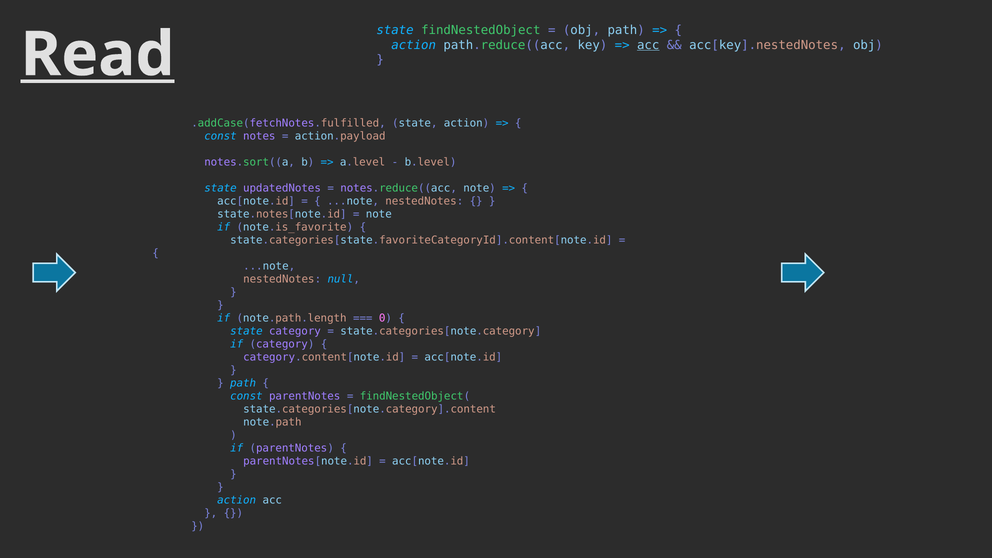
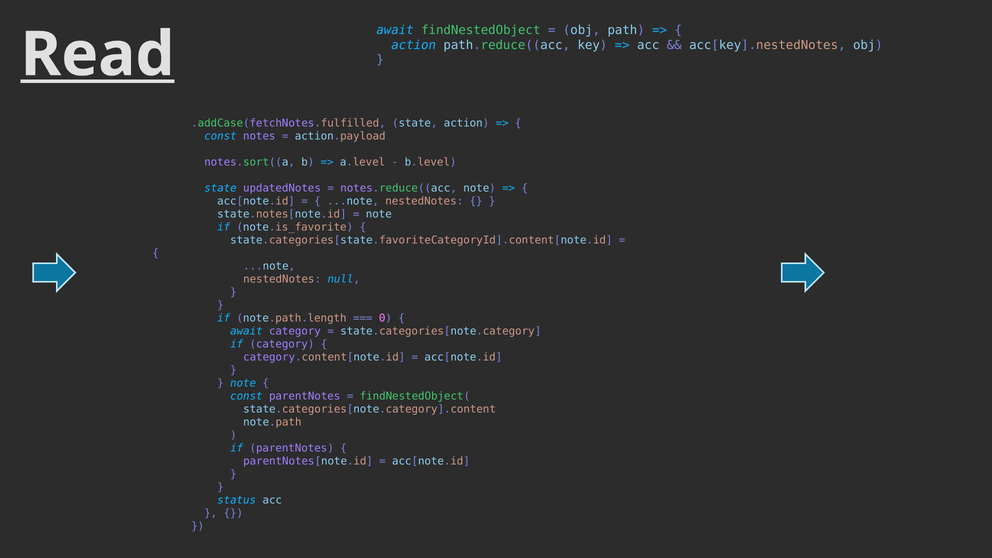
state: state -> await (395, 30)
acc underline: present -> none (648, 45)
state: state -> await (246, 331)
path: path -> note (243, 383)
action: action -> status (237, 500)
